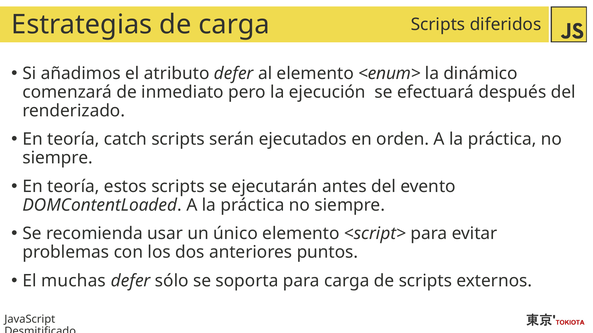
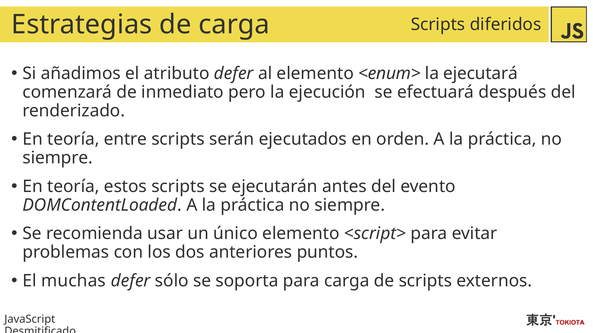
dinámico: dinámico -> ejecutará (481, 74)
catch: catch -> entre (125, 139)
